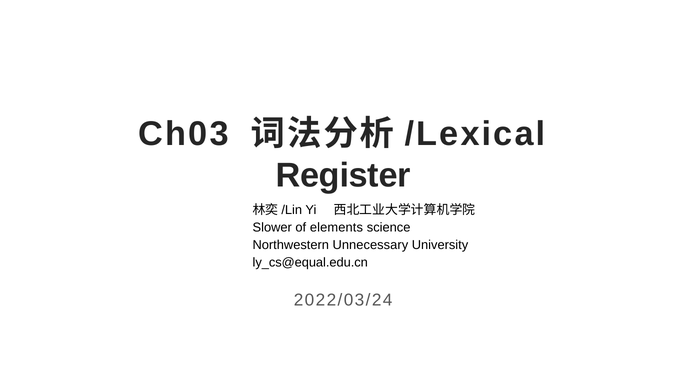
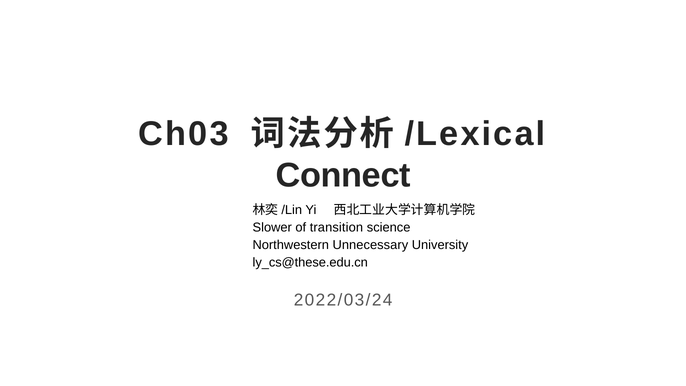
Register: Register -> Connect (343, 175)
elements: elements -> transition (336, 227)
ly_cs@equal.edu.cn: ly_cs@equal.edu.cn -> ly_cs@these.edu.cn (310, 262)
